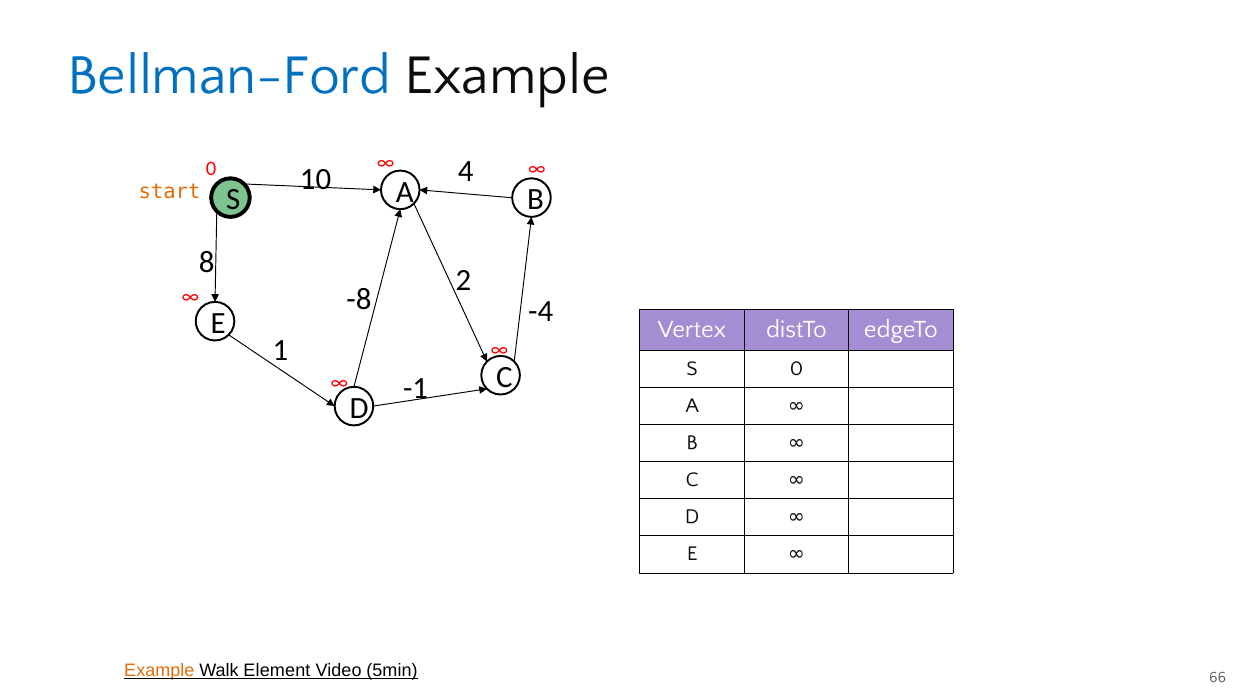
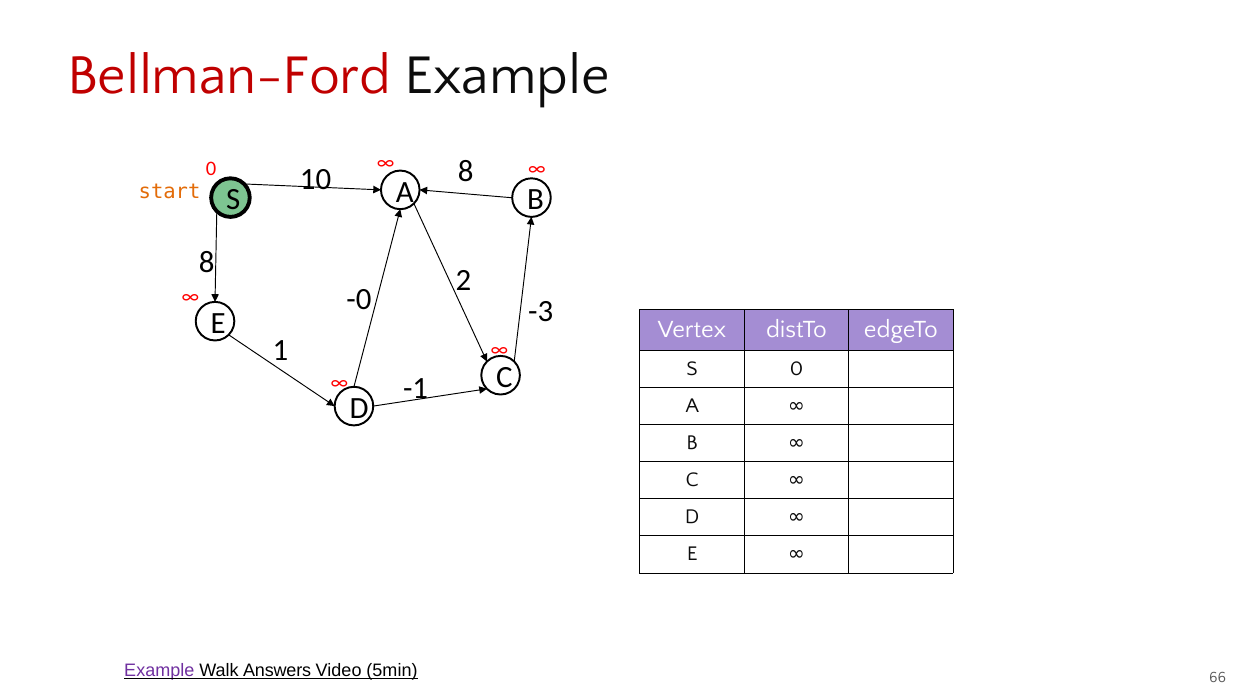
Bellman-Ford colour: blue -> red (229, 76)
10 4: 4 -> 8 (466, 171)
-8: -8 -> -0 (359, 299)
-4: -4 -> -3 (541, 311)
Example colour: orange -> purple (159, 670)
Element: Element -> Answers (277, 670)
